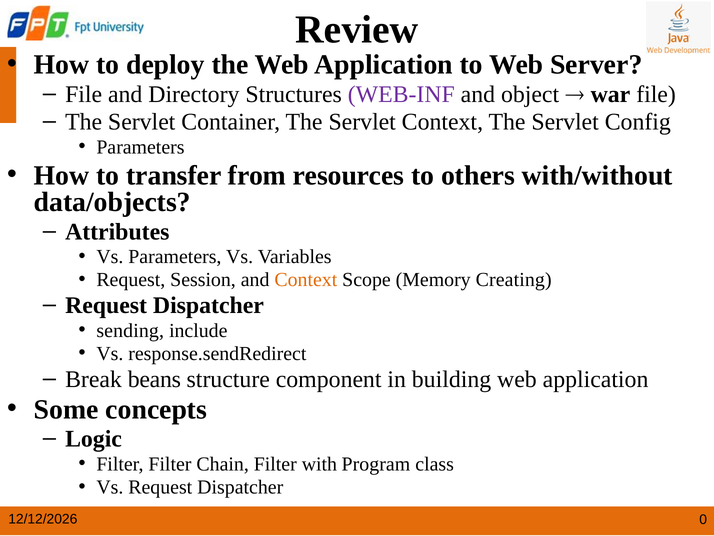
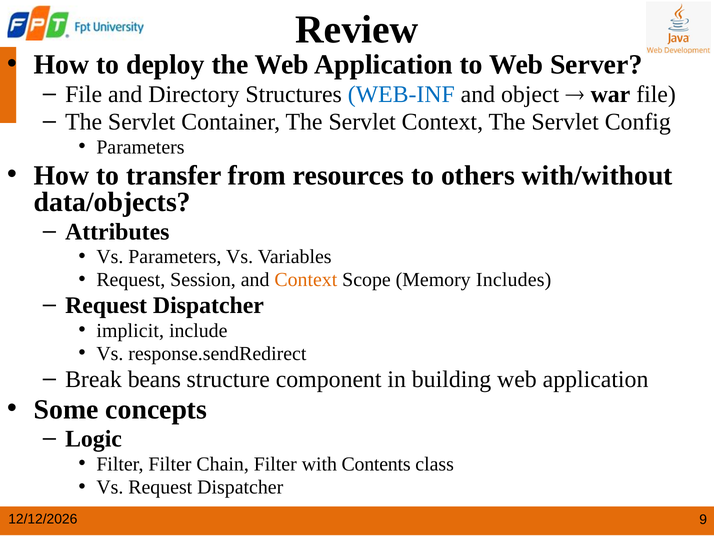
WEB-INF colour: purple -> blue (401, 94)
Creating: Creating -> Includes (514, 280)
sending: sending -> implicit (130, 330)
Program: Program -> Contents (376, 464)
0: 0 -> 9 (703, 519)
